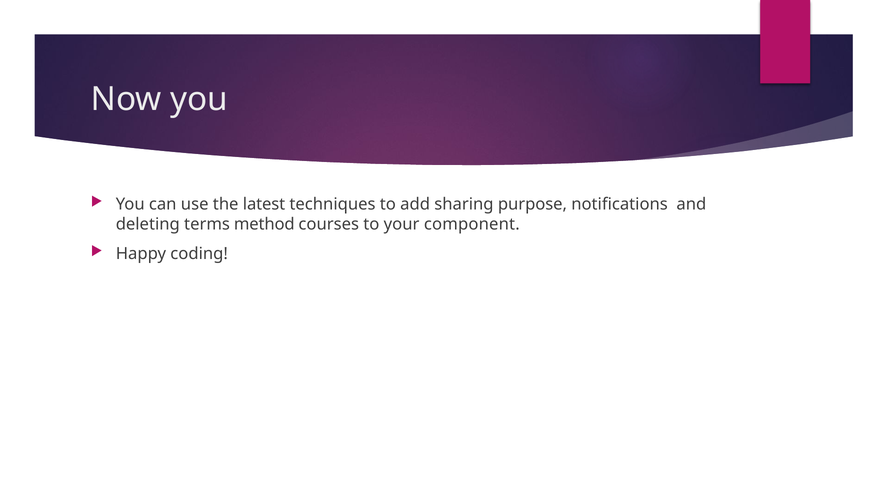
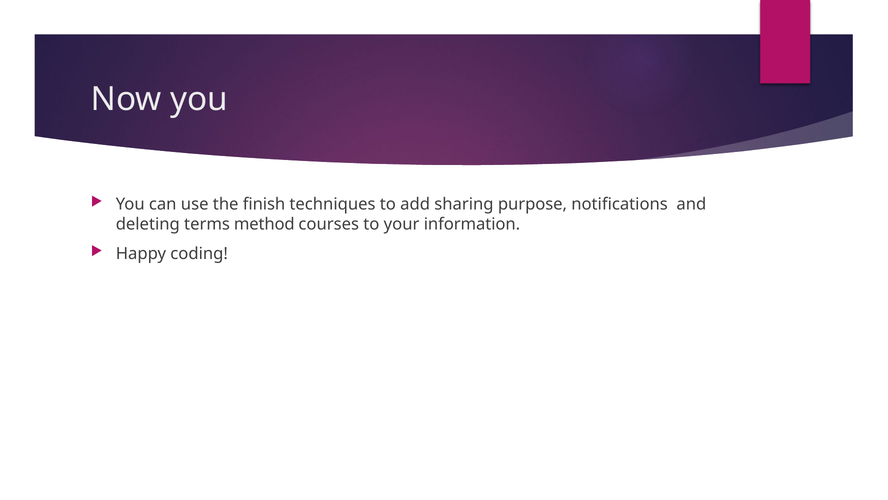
latest: latest -> finish (264, 204)
component: component -> information (472, 224)
